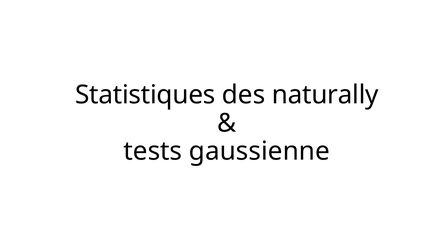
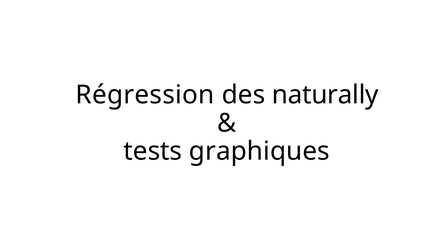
Statistiques: Statistiques -> Régression (145, 95)
gaussienne: gaussienne -> graphiques (259, 151)
